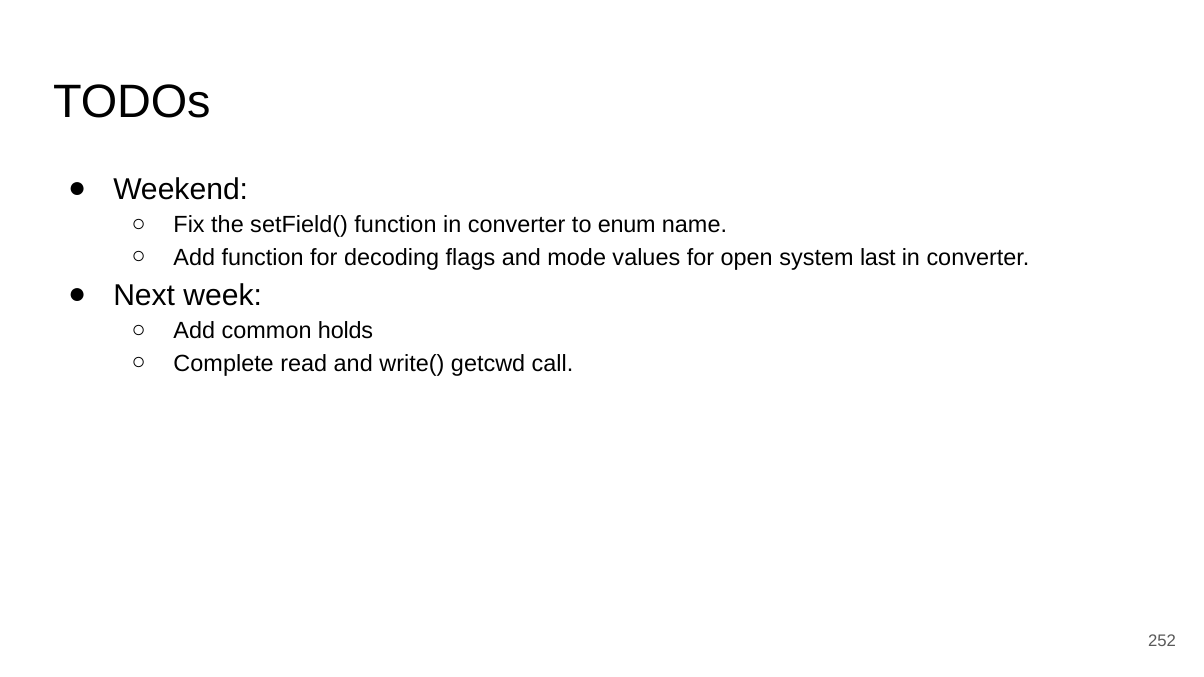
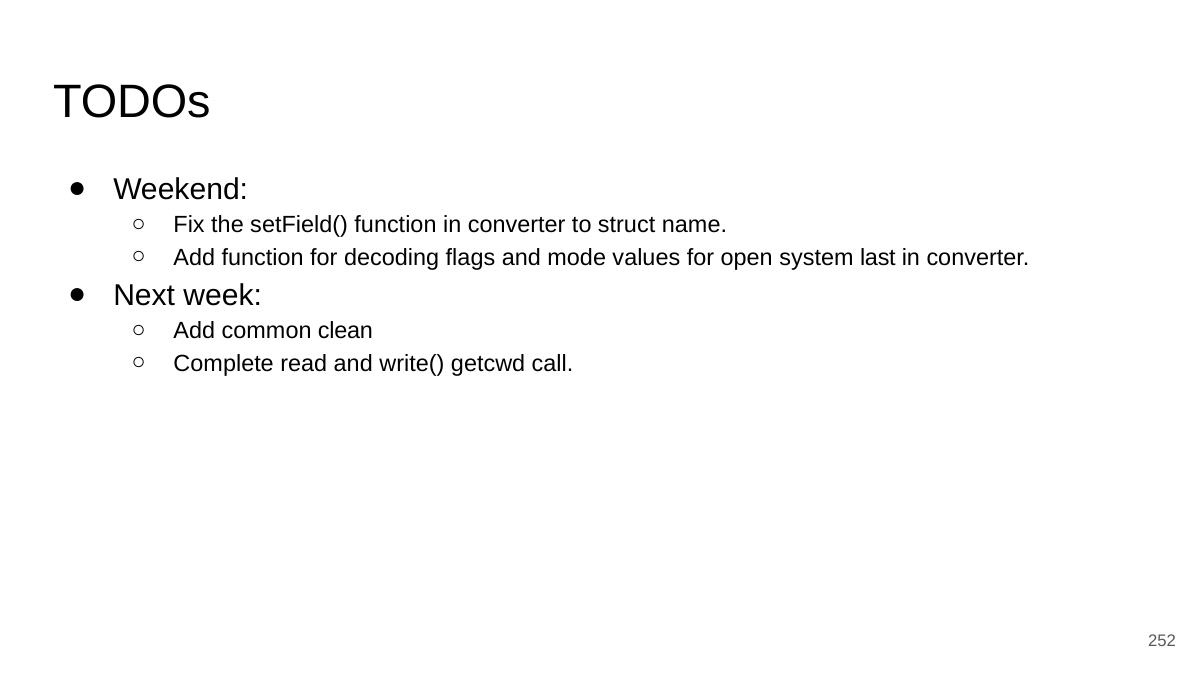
enum: enum -> struct (627, 225)
holds: holds -> clean (345, 331)
